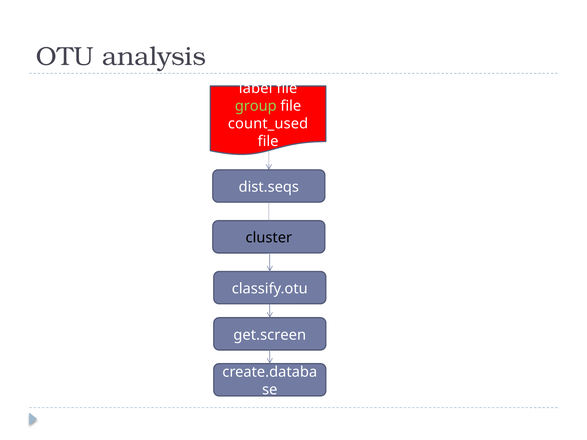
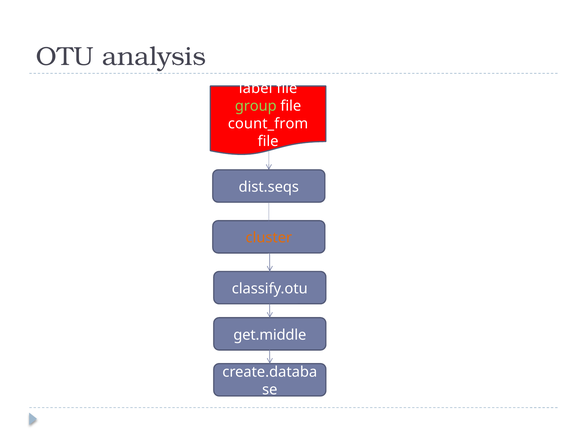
count_used: count_used -> count_from (268, 124)
cluster colour: black -> orange (269, 238)
get.screen: get.screen -> get.middle (270, 335)
